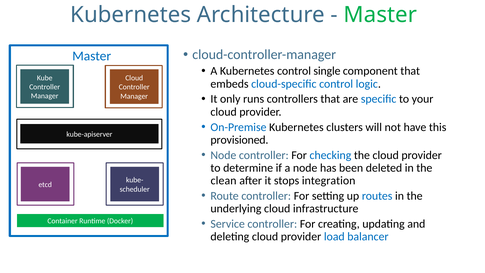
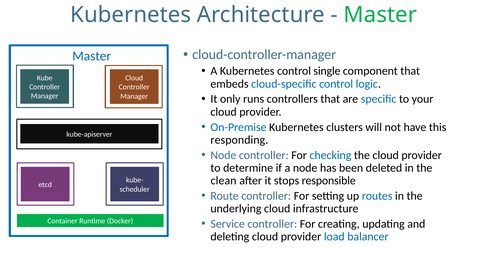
provisioned: provisioned -> responding (239, 140)
integration: integration -> responsible (329, 180)
